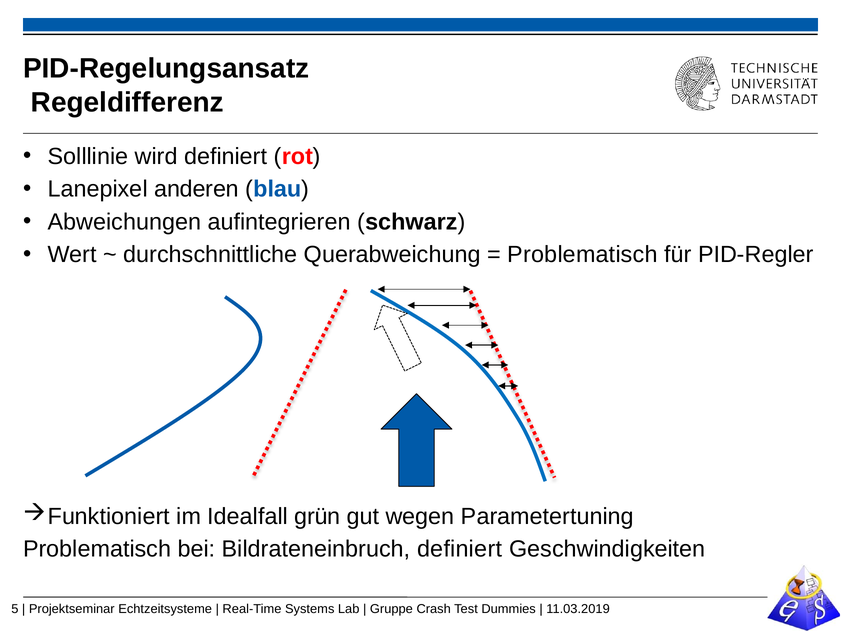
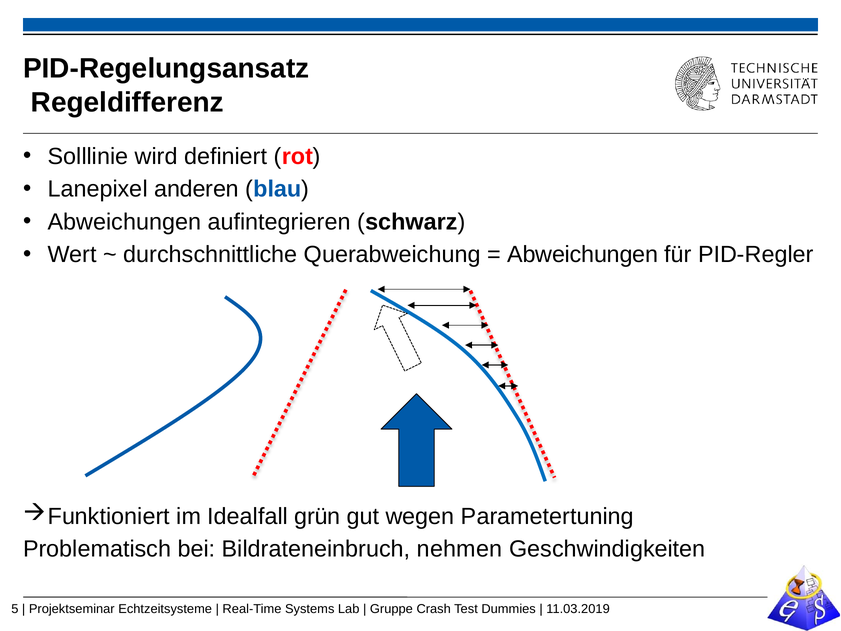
Problematisch: Problematisch -> Abweichungen (583, 255)
Bildrateneinbruch definiert: definiert -> nehmen (460, 549)
